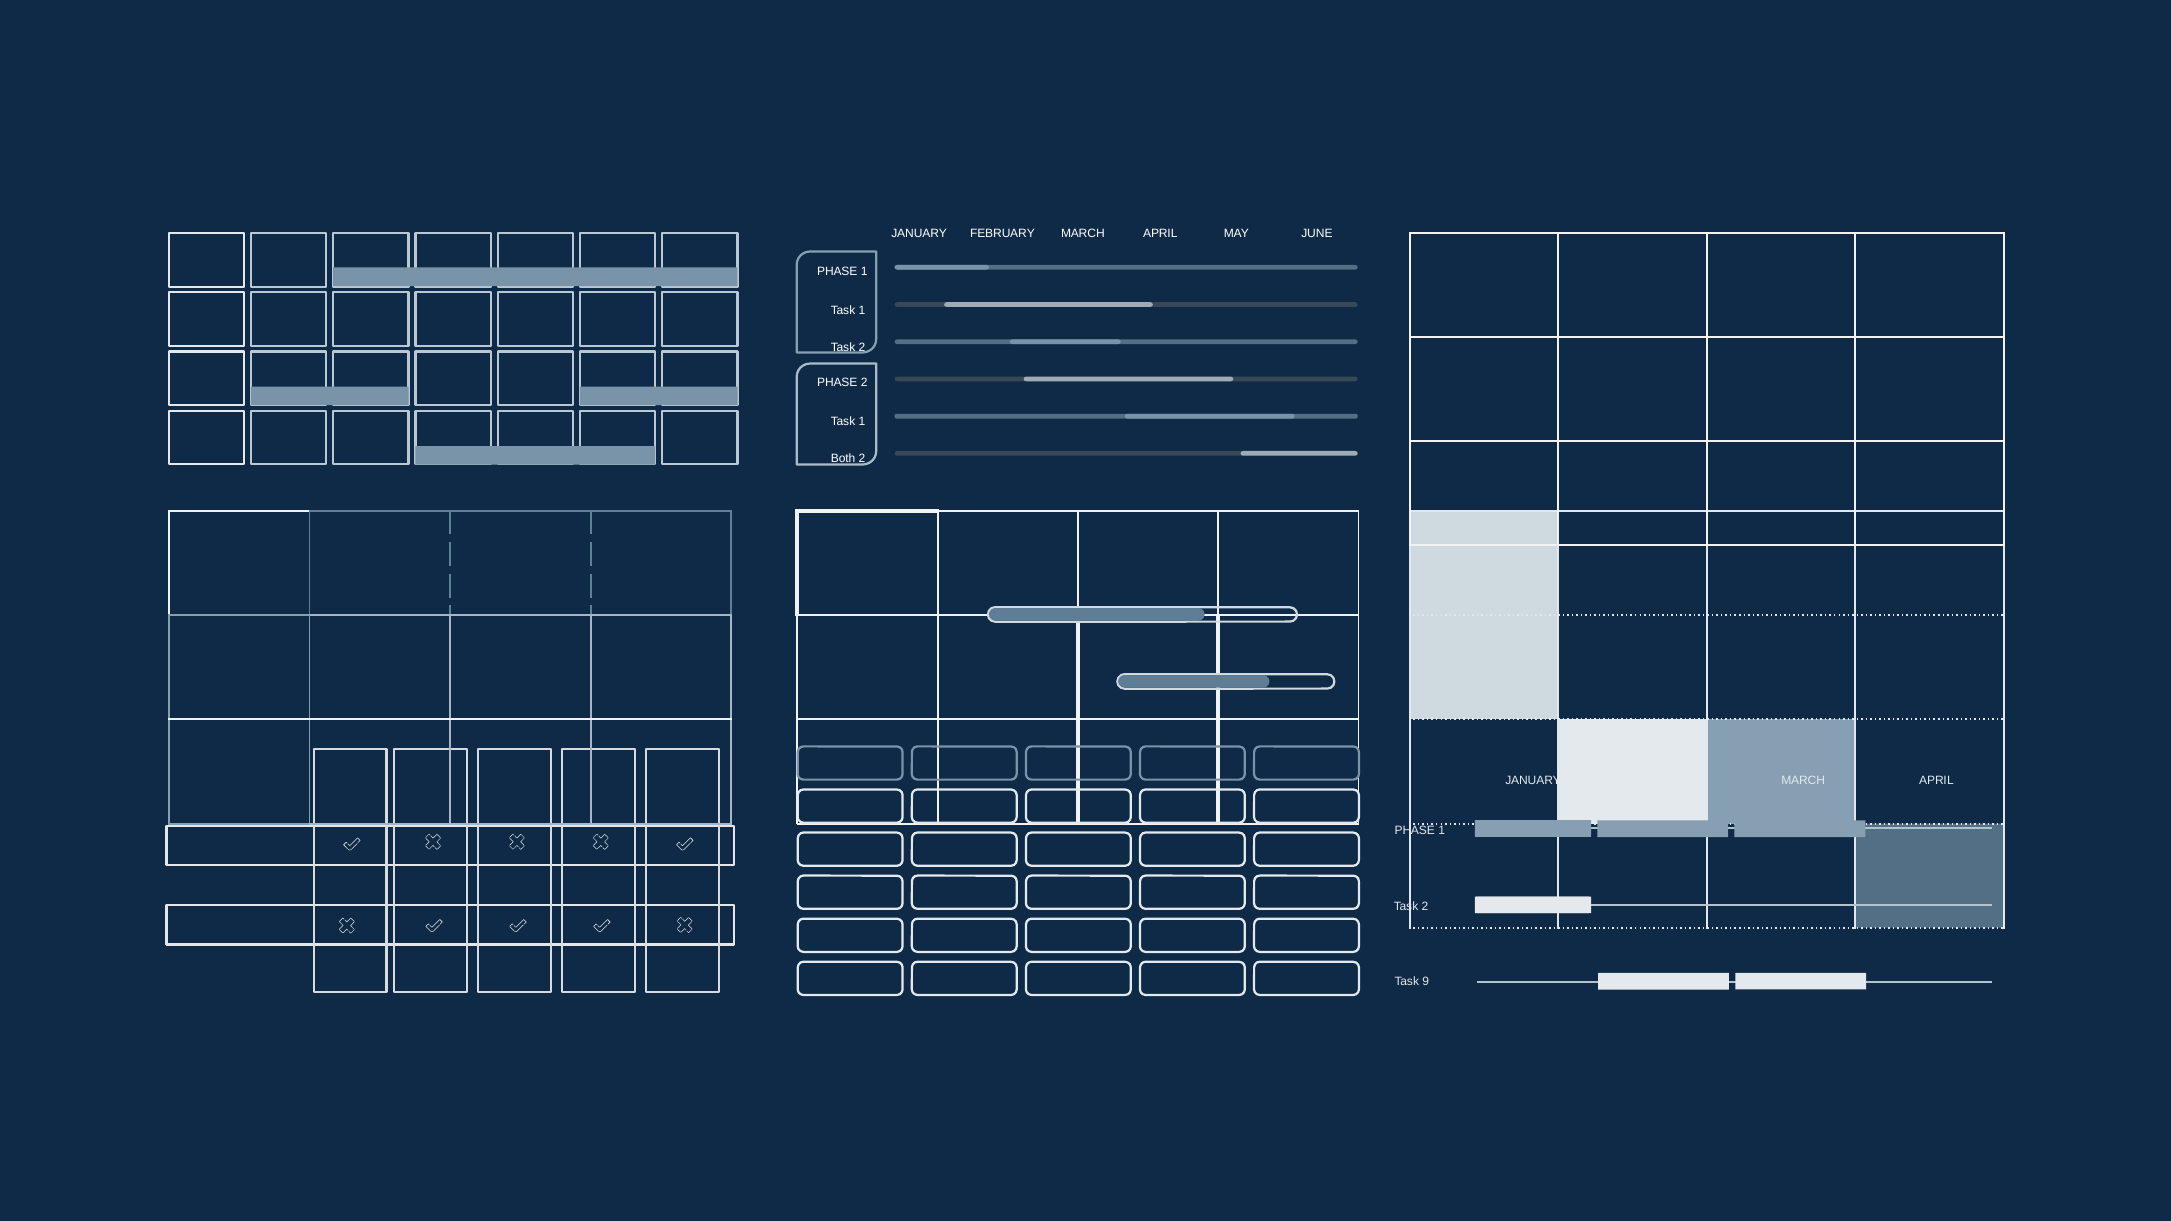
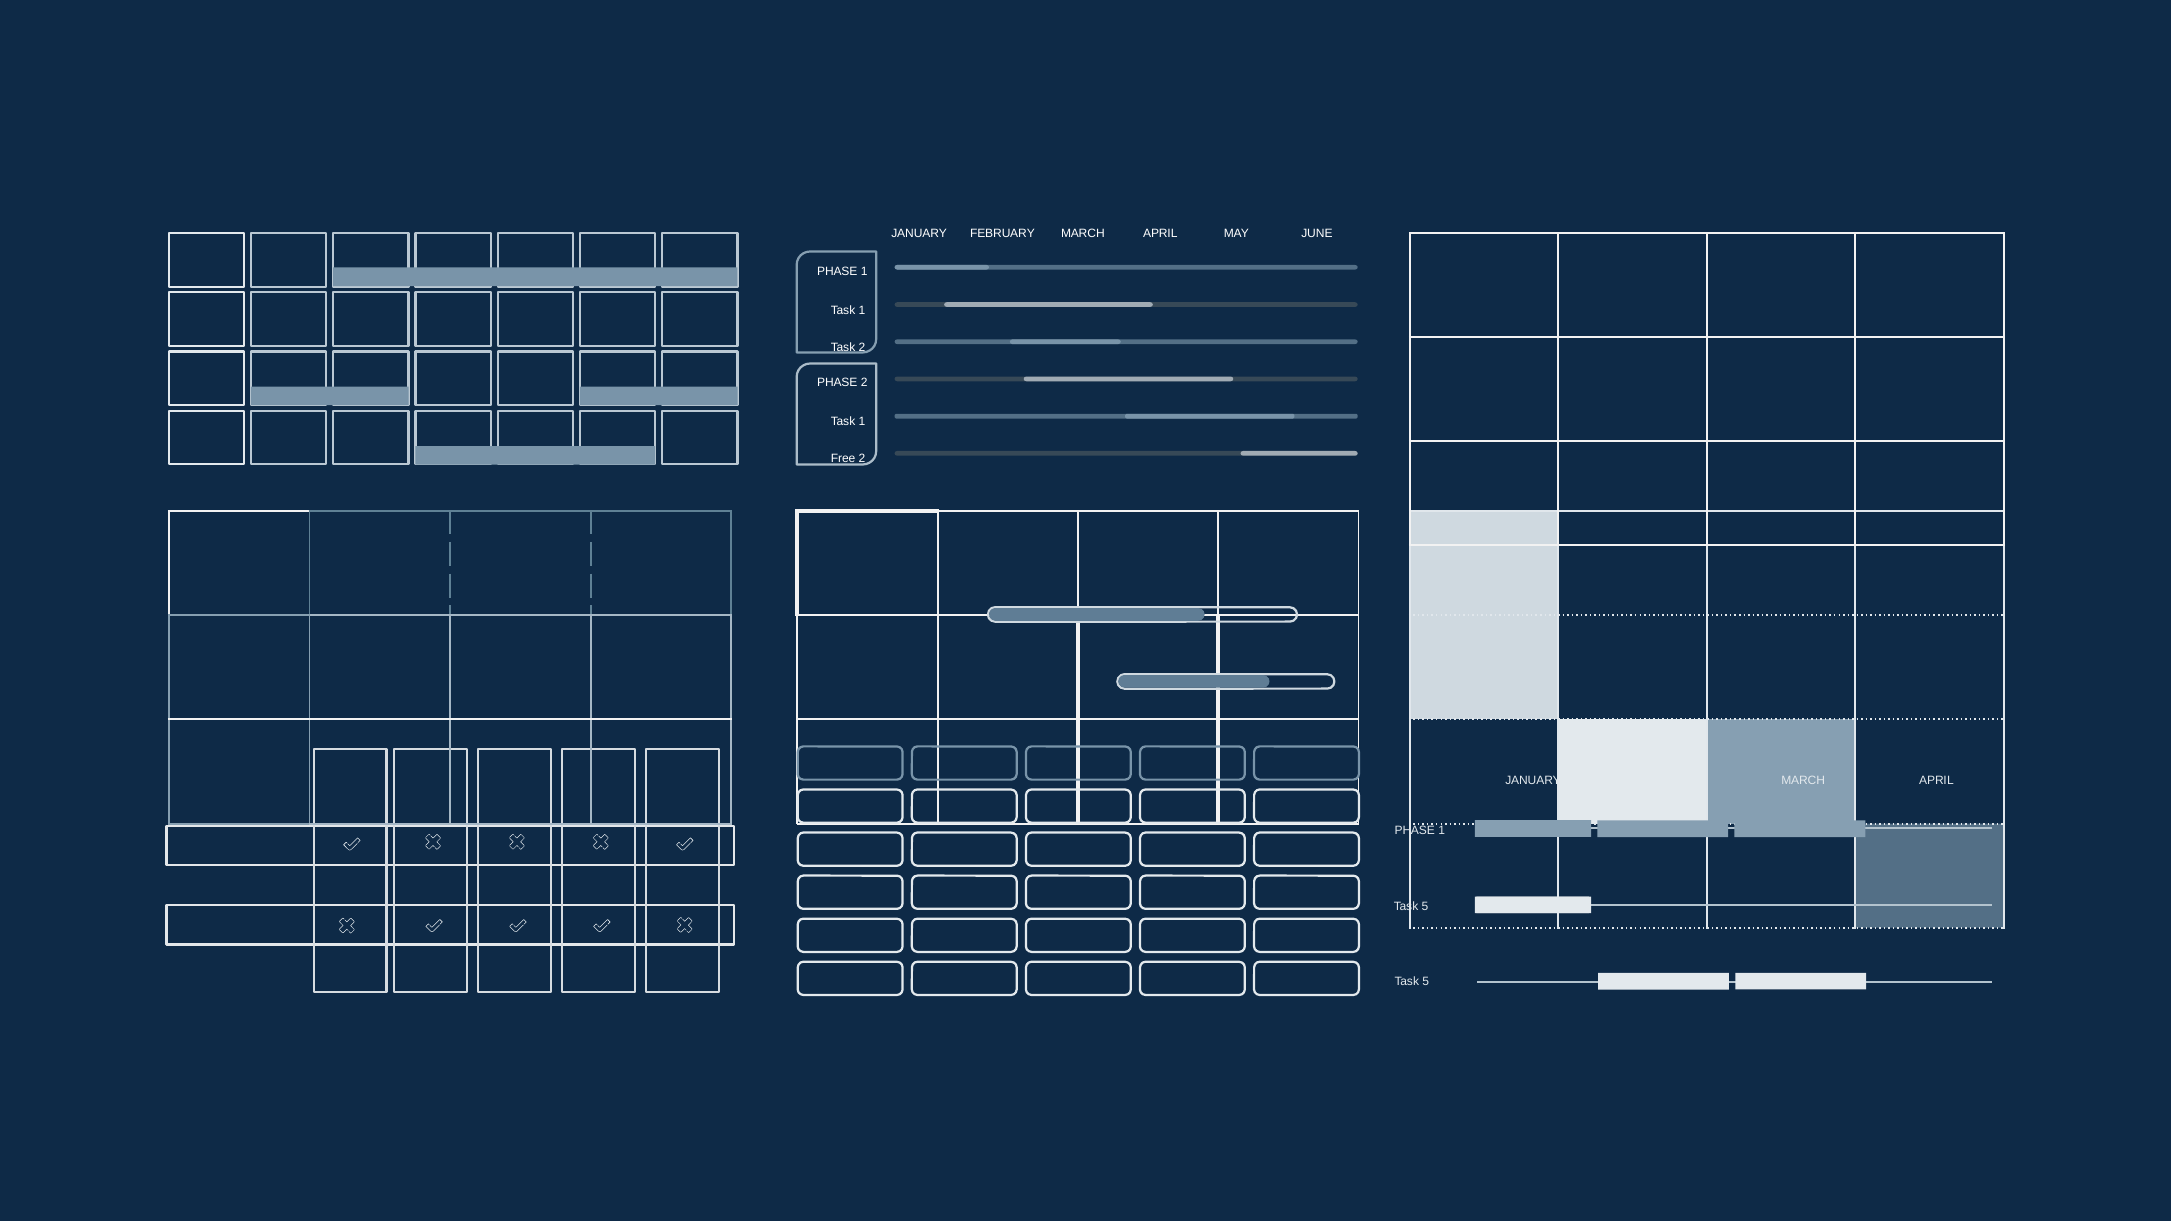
Both: Both -> Free (843, 459)
2: 2 -> 5 (1425, 907)
9: 9 -> 5 (1426, 982)
